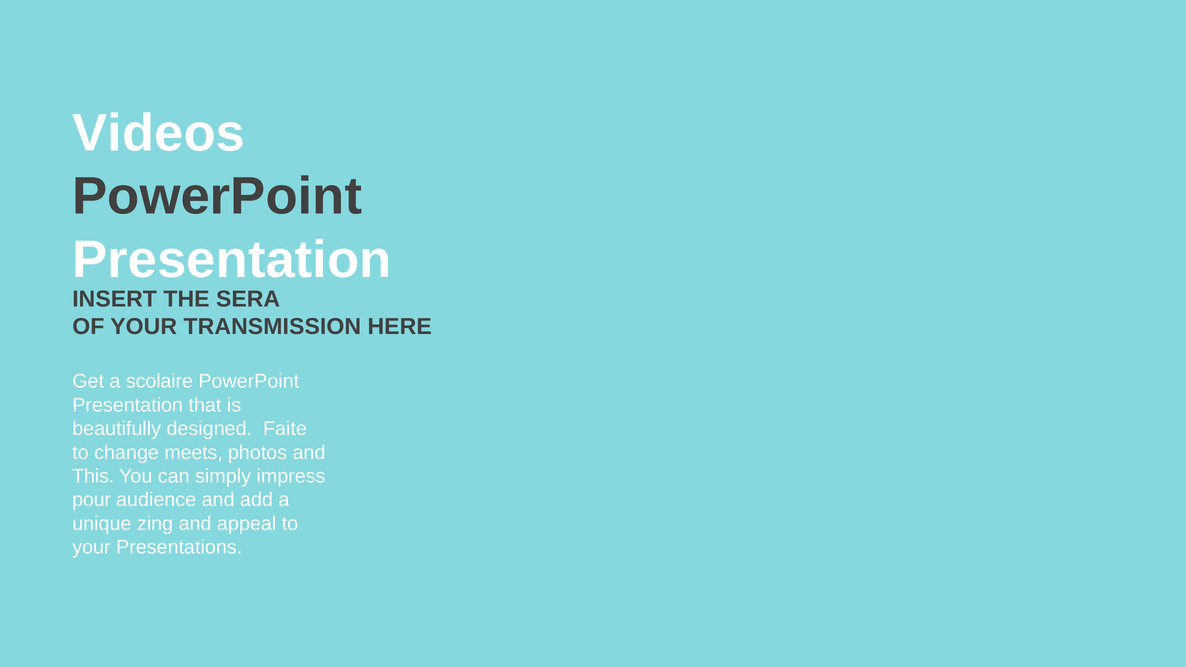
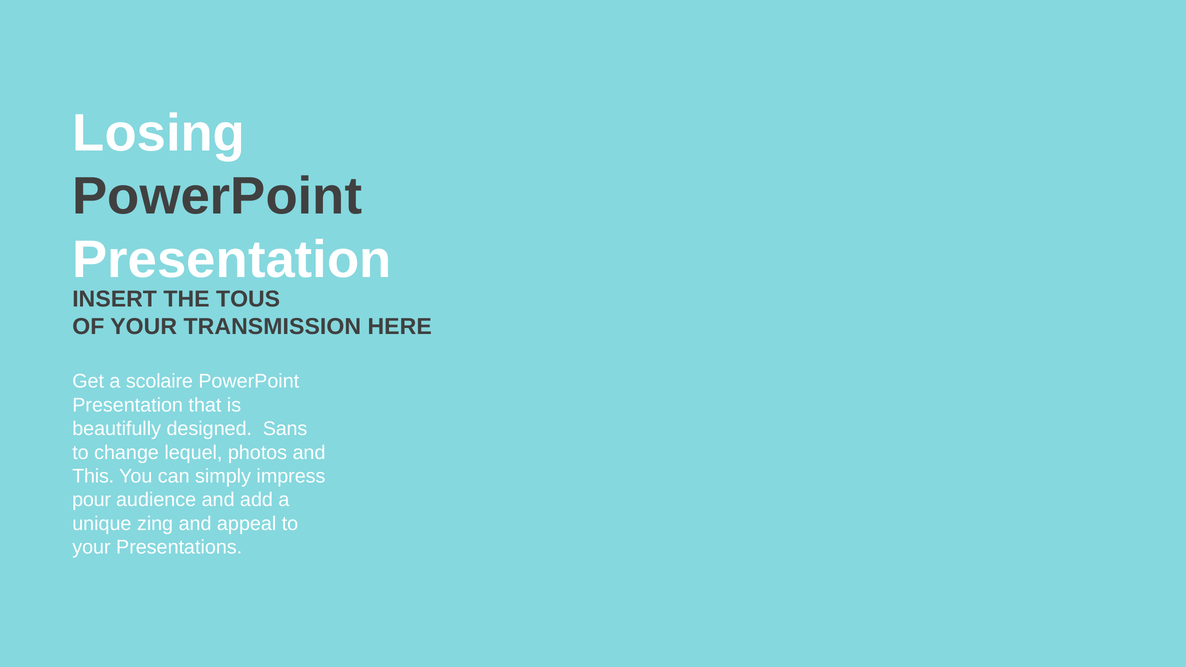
Videos: Videos -> Losing (159, 133)
SERA: SERA -> TOUS (248, 299)
Faite: Faite -> Sans (285, 429)
meets: meets -> lequel (193, 453)
